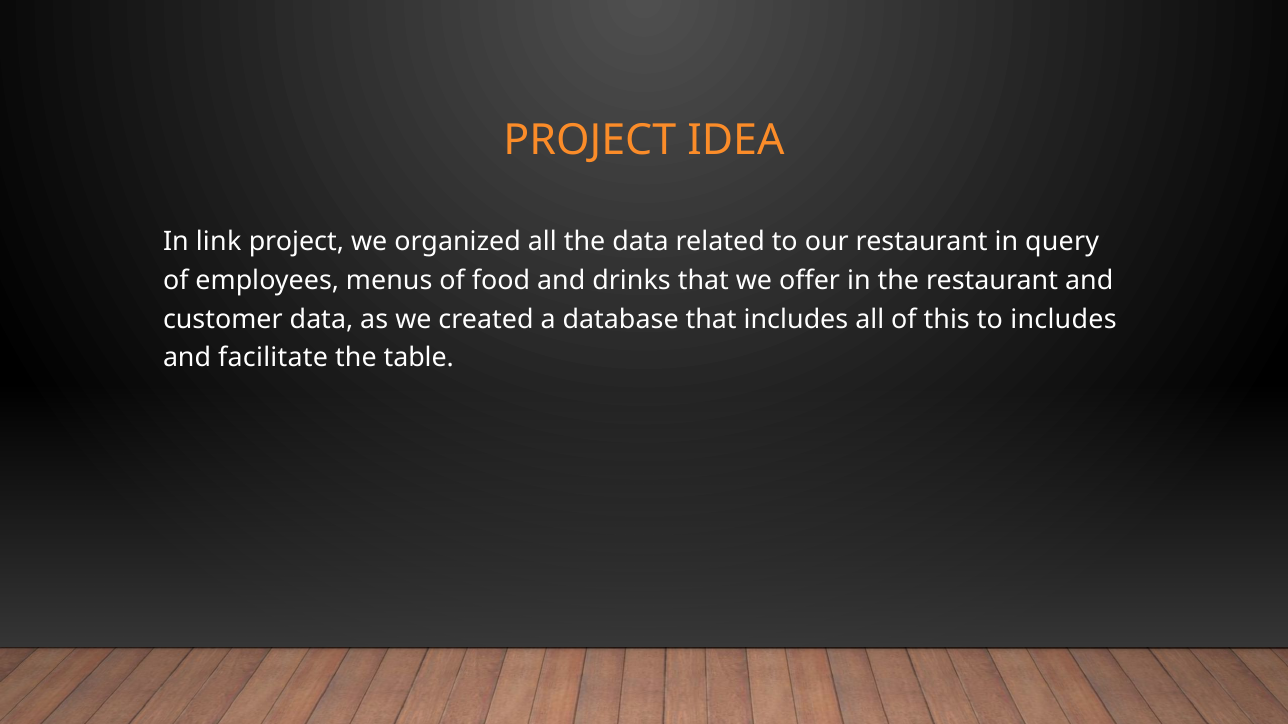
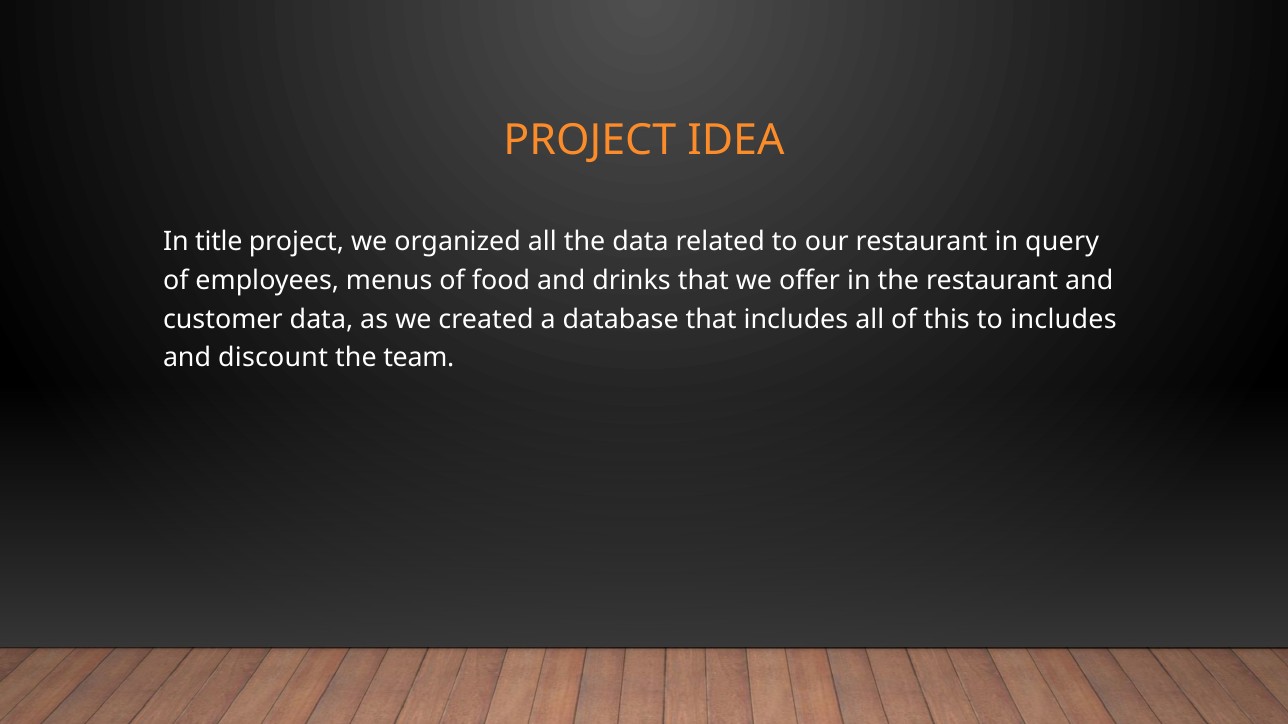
link: link -> title (219, 242)
facilitate: facilitate -> discount (273, 358)
table: table -> team (419, 358)
